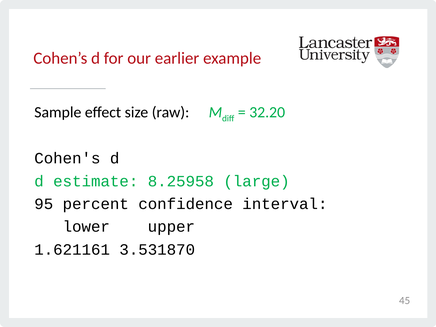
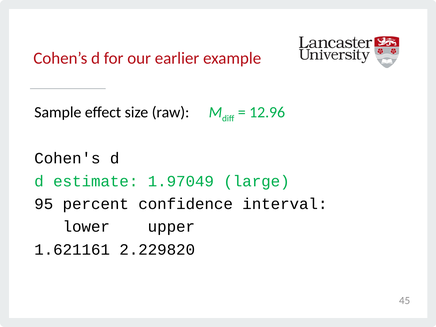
32.20: 32.20 -> 12.96 (267, 112)
8.25958: 8.25958 -> 1.97049 (181, 181)
3.531870: 3.531870 -> 2.229820 (157, 250)
